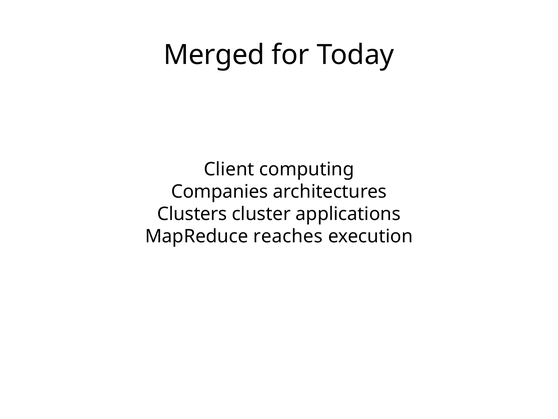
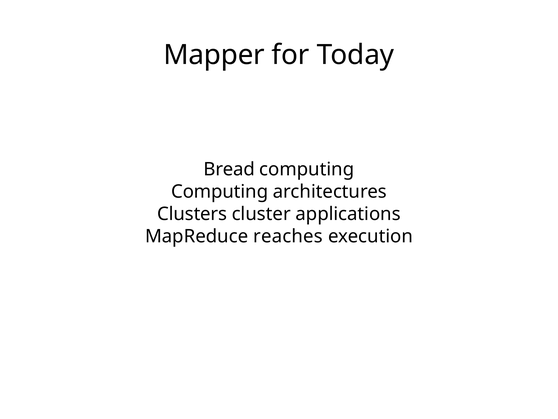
Merged: Merged -> Mapper (214, 55)
Client: Client -> Bread (229, 169)
Companies: Companies -> Computing (220, 191)
